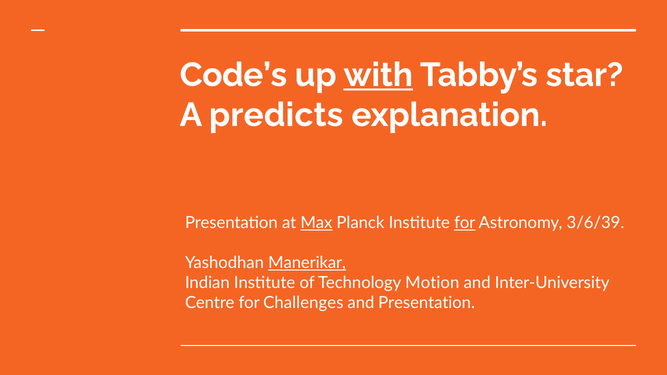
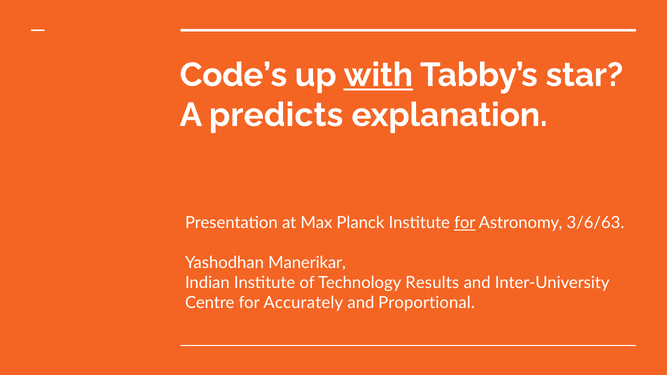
Max underline: present -> none (316, 223)
3/6/39: 3/6/39 -> 3/6/63 (595, 223)
Manerikar underline: present -> none (307, 263)
Motion: Motion -> Results (432, 283)
Challenges: Challenges -> Accurately (303, 303)
and Presentation: Presentation -> Proportional (426, 303)
